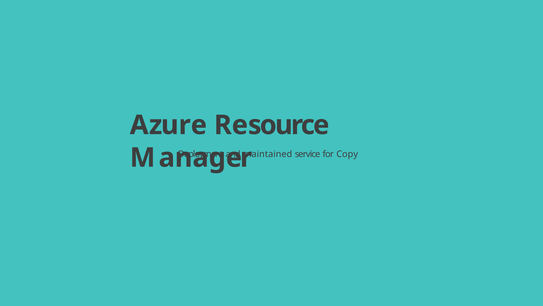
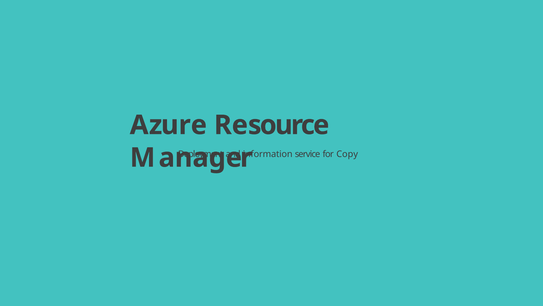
maintained: maintained -> information (268, 154)
